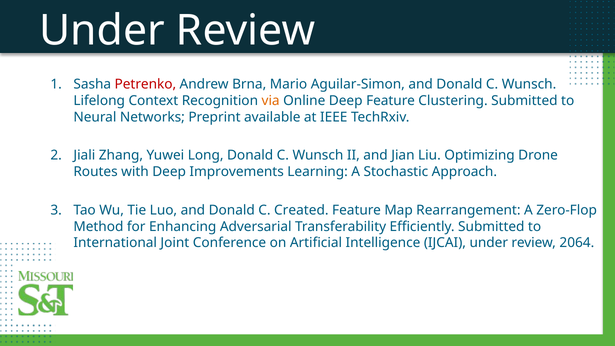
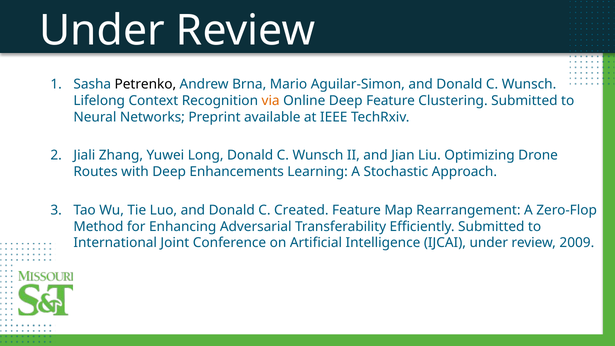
Petrenko colour: red -> black (145, 84)
Improvements: Improvements -> Enhancements (237, 172)
2064: 2064 -> 2009 (577, 243)
